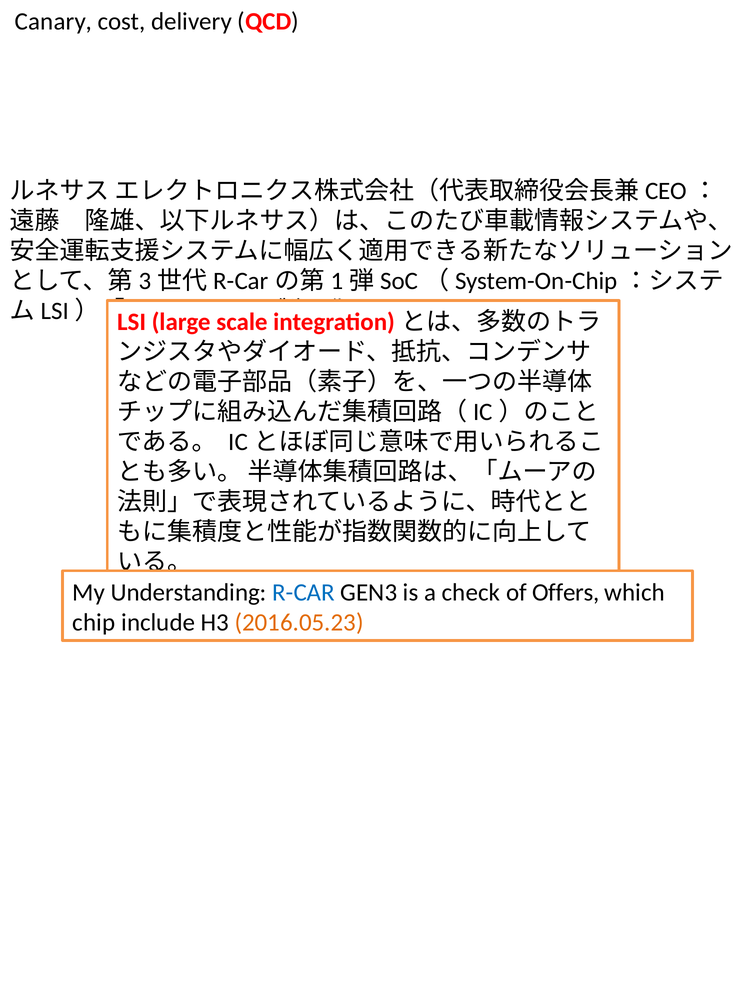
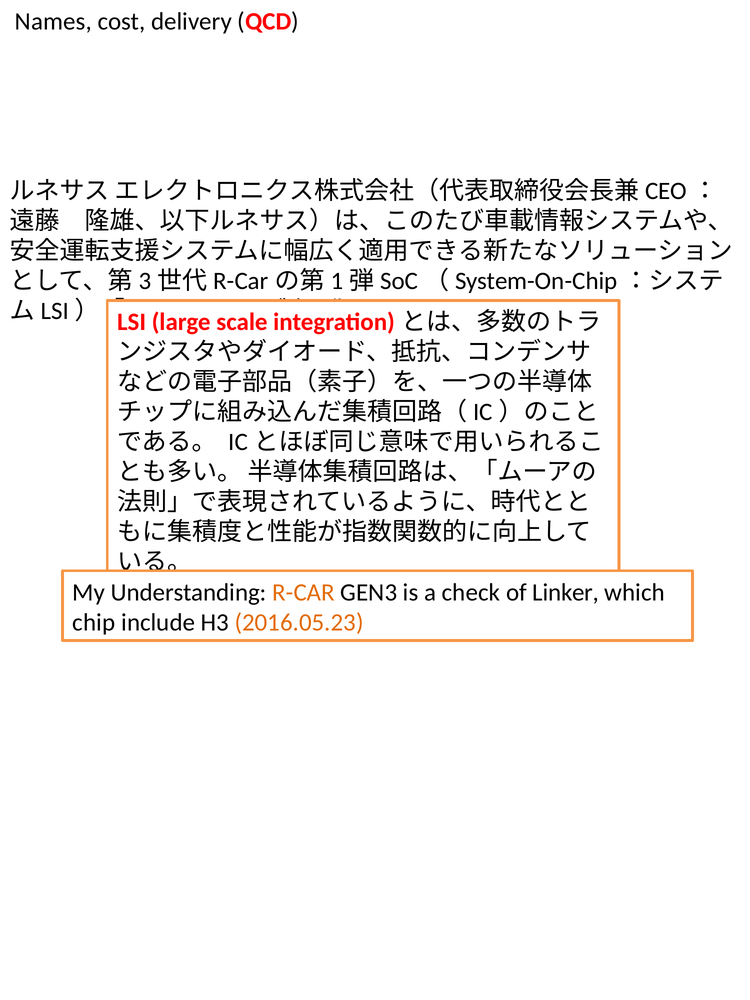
Canary: Canary -> Names (54, 22)
R-CAR colour: blue -> orange (304, 592)
Offers: Offers -> Linker (566, 592)
